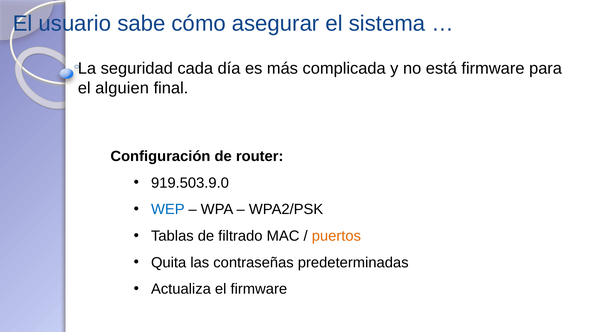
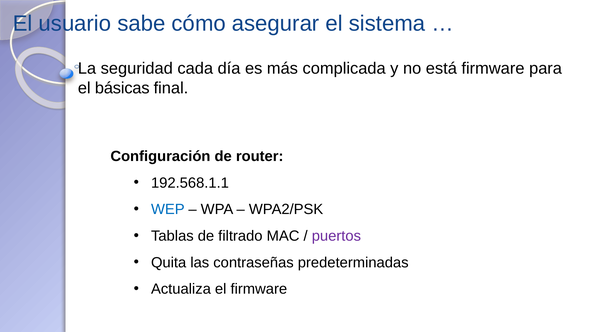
alguien: alguien -> básicas (122, 88)
919.503.9.0: 919.503.9.0 -> 192.568.1.1 (190, 183)
puertos colour: orange -> purple (336, 236)
